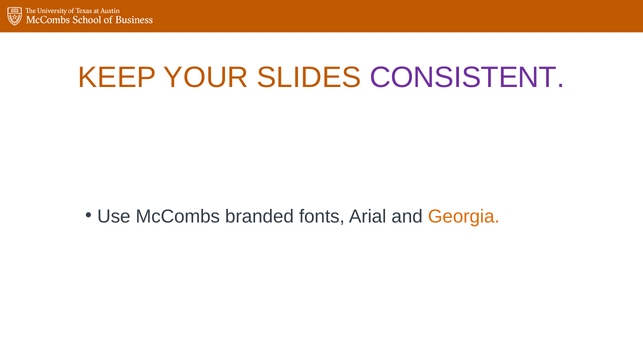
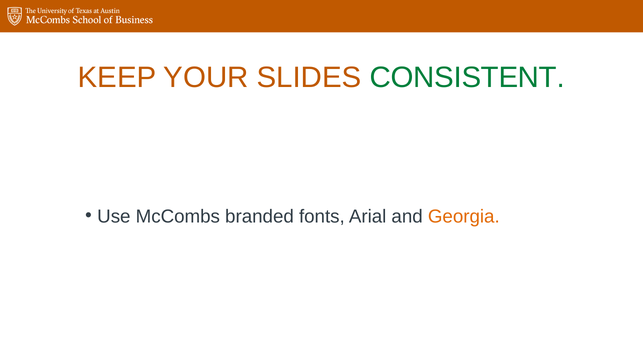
CONSISTENT colour: purple -> green (467, 77)
